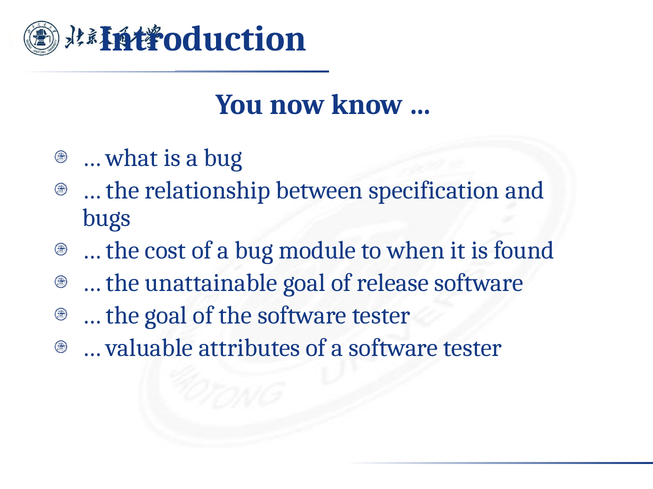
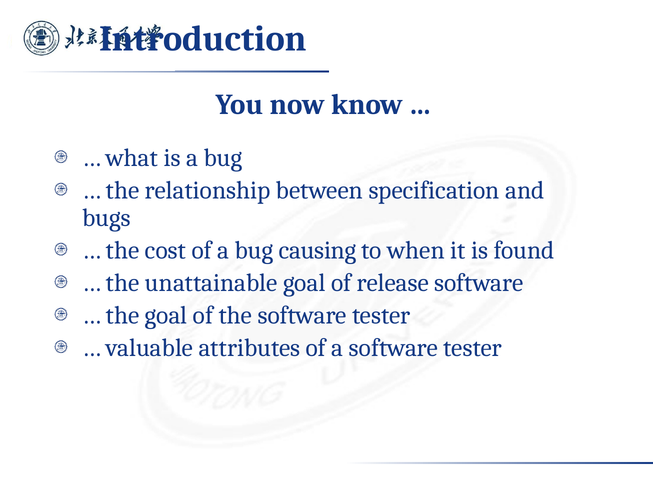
module: module -> causing (318, 251)
